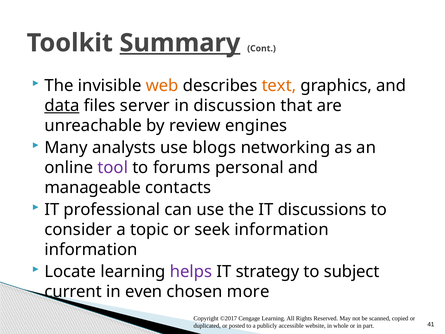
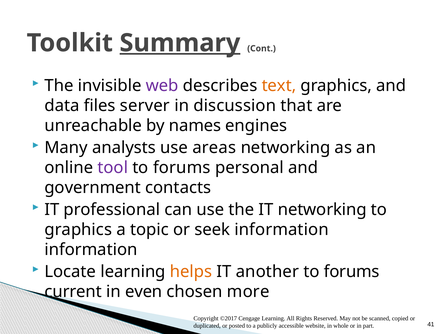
web colour: orange -> purple (162, 85)
data underline: present -> none (62, 106)
review: review -> names (195, 126)
blogs: blogs -> areas (214, 147)
manageable: manageable -> government (93, 188)
IT discussions: discussions -> networking (322, 209)
consider: consider -> graphics (78, 229)
helps colour: purple -> orange (191, 271)
strategy: strategy -> another (267, 271)
subject: subject -> forums (352, 271)
